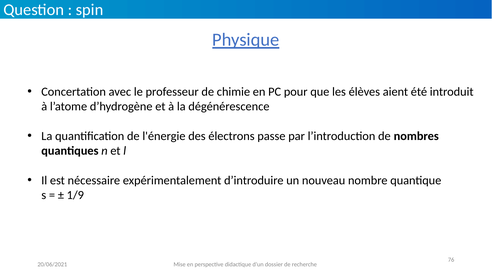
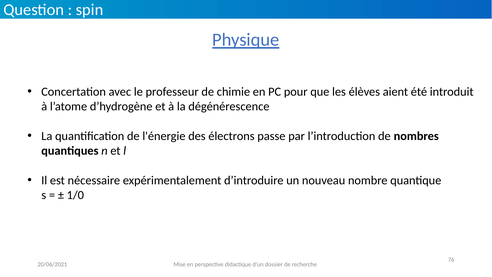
1/9: 1/9 -> 1/0 (75, 195)
